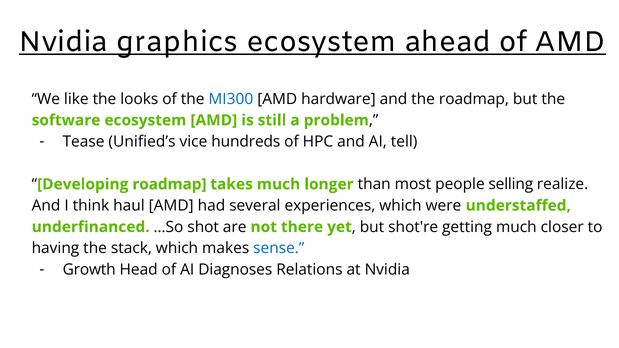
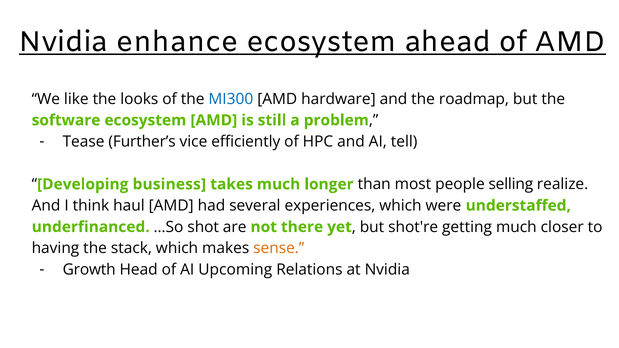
graphics: graphics -> enhance (177, 42)
Unified’s: Unified’s -> Further’s (142, 142)
hundreds: hundreds -> efficiently (246, 142)
Developing roadmap: roadmap -> business (169, 184)
sense colour: blue -> orange (279, 248)
Diagnoses: Diagnoses -> Upcoming (235, 270)
